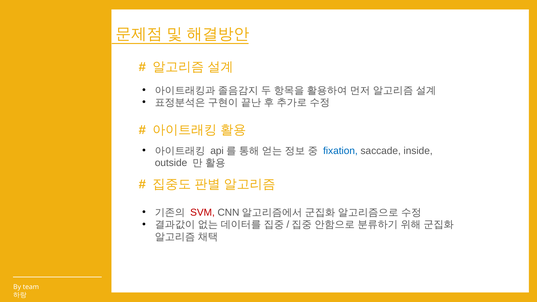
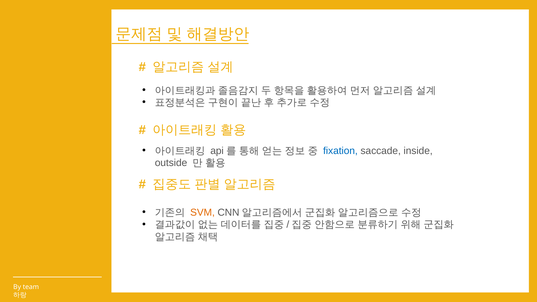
SVM colour: red -> orange (203, 213)
